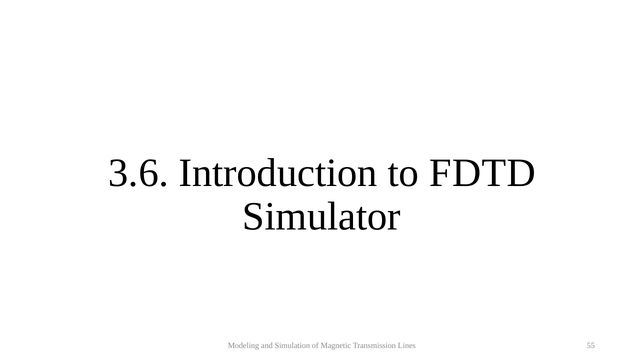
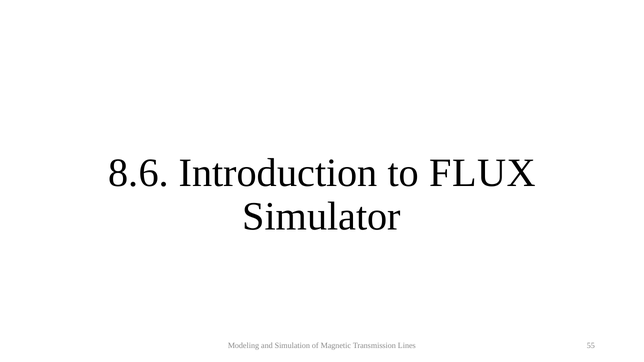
3.6: 3.6 -> 8.6 (139, 173)
FDTD: FDTD -> FLUX (482, 173)
